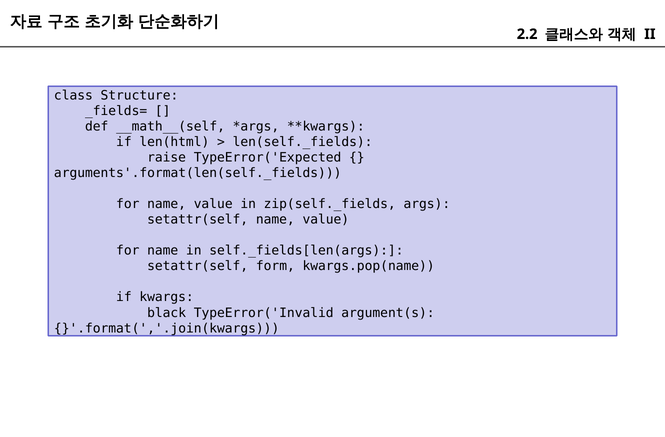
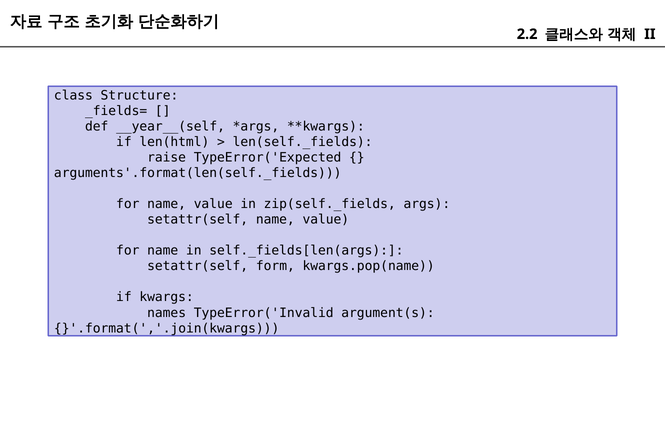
__math__(self: __math__(self -> __year__(self (171, 126)
black: black -> names (167, 313)
